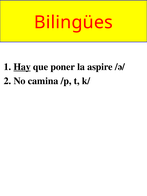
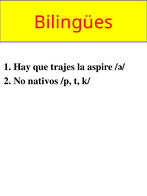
Hay underline: present -> none (22, 67)
poner: poner -> trajes (63, 67)
camina: camina -> nativos (43, 81)
